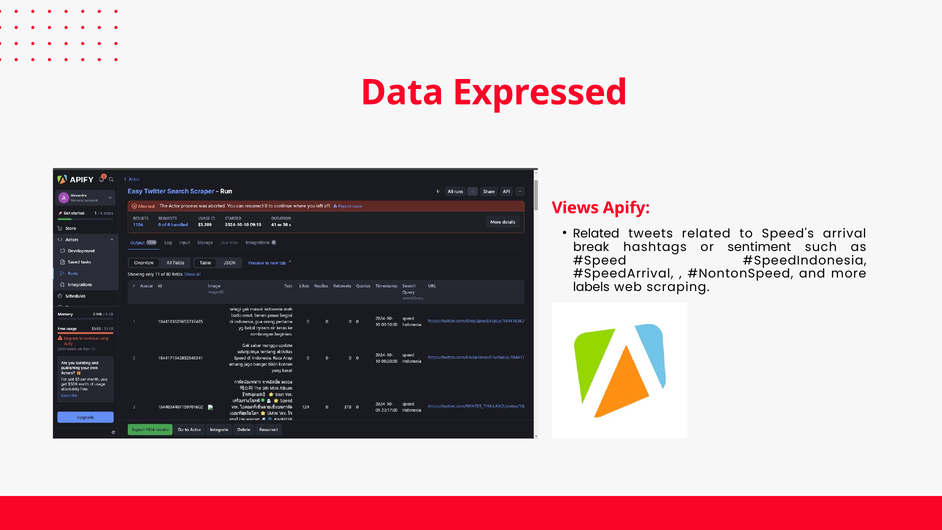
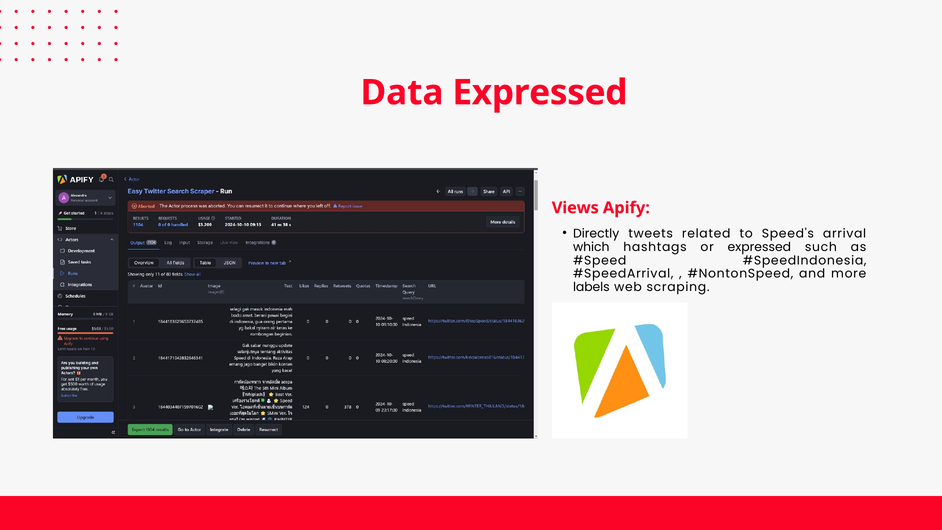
Related: Related -> Directly (596, 233)
break: break -> which (591, 247)
or sentiment: sentiment -> expressed (759, 247)
